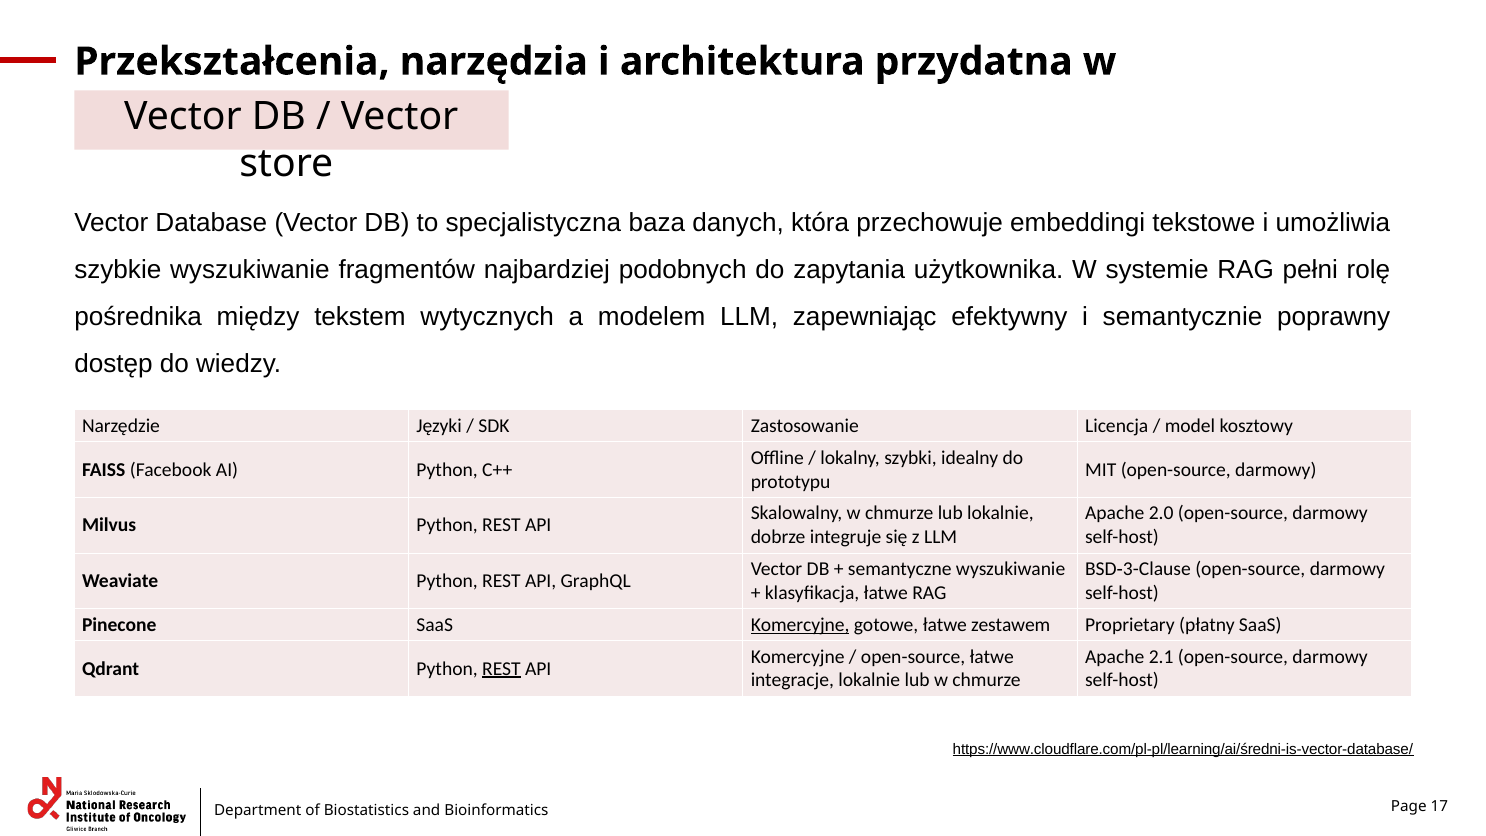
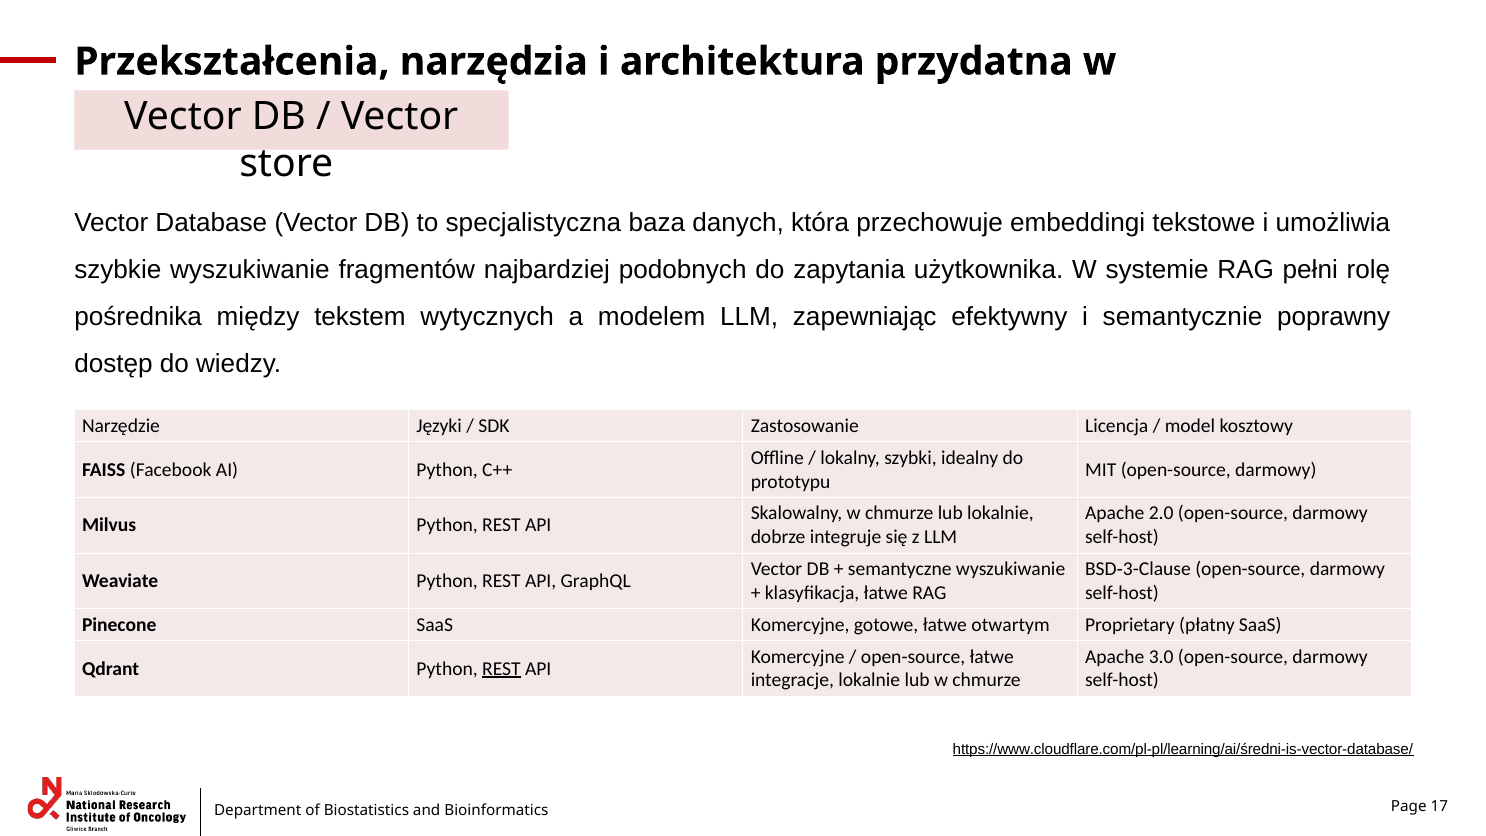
Komercyjne underline: present -> none (800, 624)
zestawem: zestawem -> otwartym (1011, 624)
2.1: 2.1 -> 3.0 (1161, 656)
